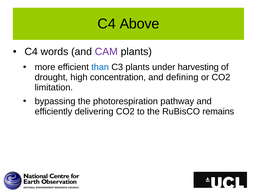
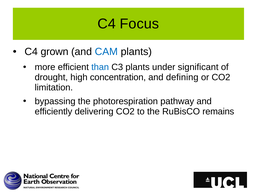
Above: Above -> Focus (139, 24)
words: words -> grown (55, 52)
CAM colour: purple -> blue (106, 52)
harvesting: harvesting -> significant (198, 67)
